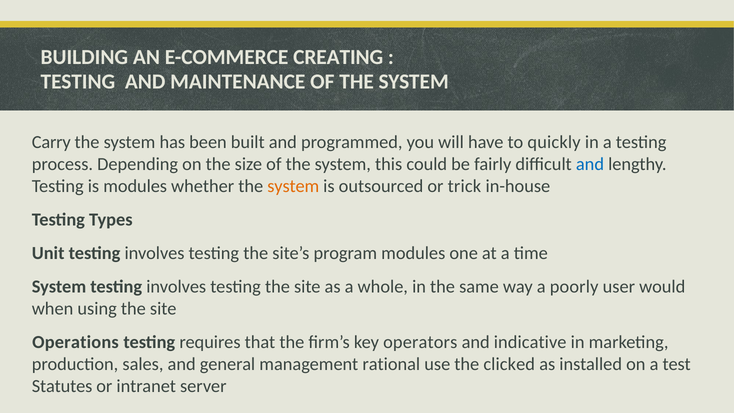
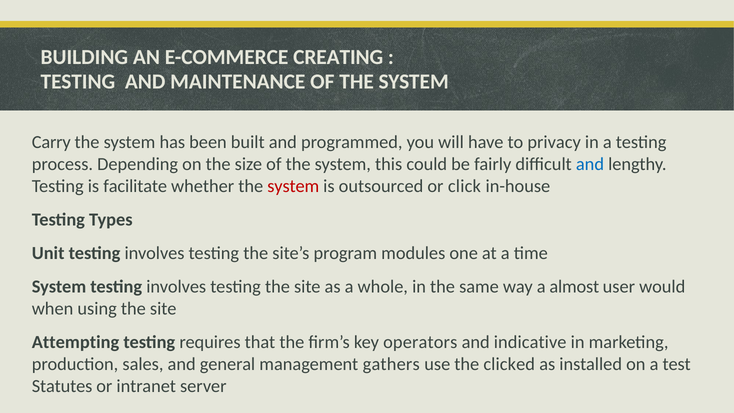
quickly: quickly -> privacy (554, 142)
is modules: modules -> facilitate (135, 186)
system colour: orange -> red (293, 186)
trick: trick -> click (464, 186)
poorly: poorly -> almost (574, 286)
Operations: Operations -> Attempting (76, 342)
rational: rational -> gathers (391, 364)
